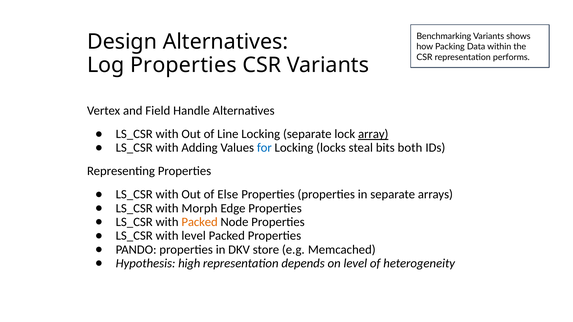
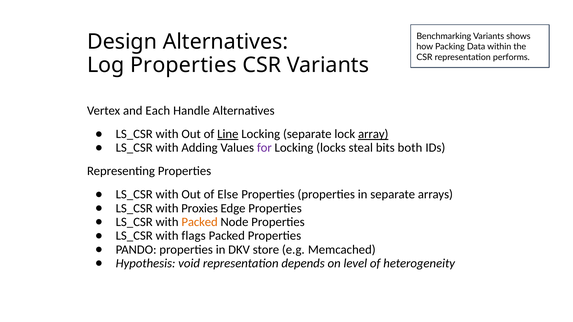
Field: Field -> Each (158, 111)
Line underline: none -> present (228, 134)
for colour: blue -> purple (264, 148)
Morph: Morph -> Proxies (200, 208)
with level: level -> flags (194, 236)
high: high -> void (189, 264)
